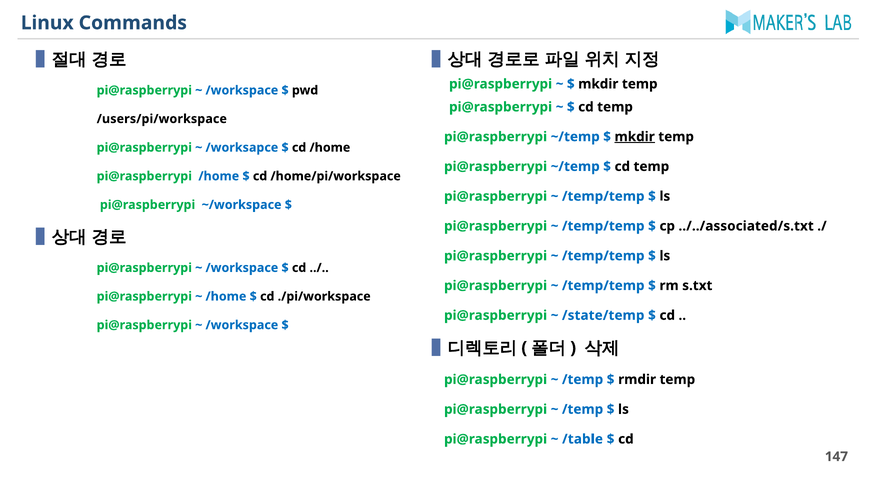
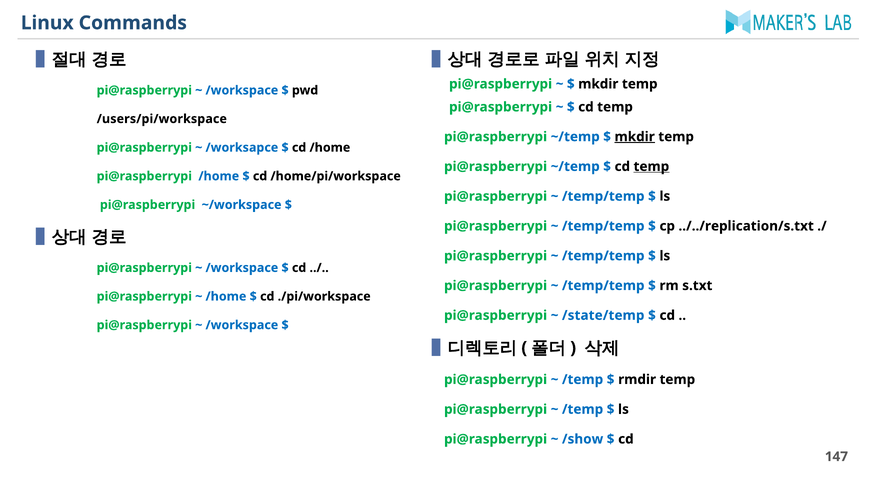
temp underline: none -> present (651, 166)
../../associated/s.txt: ../../associated/s.txt -> ../../replication/s.txt (746, 226)
/table: /table -> /show (583, 439)
